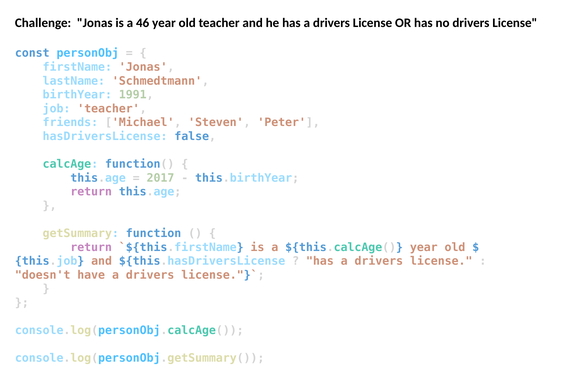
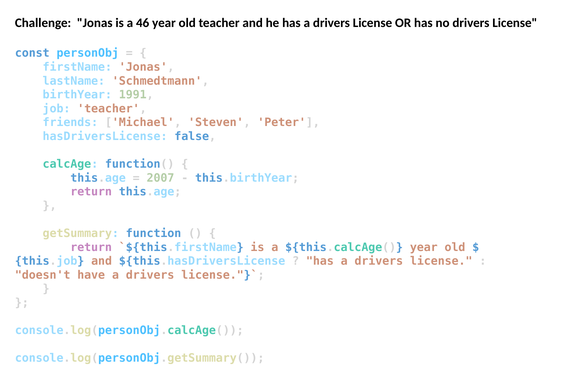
2017: 2017 -> 2007 (160, 178)
